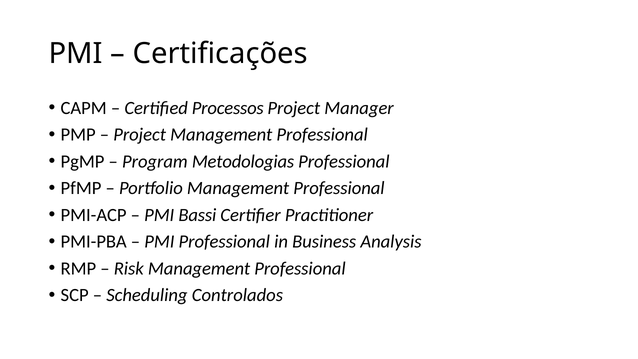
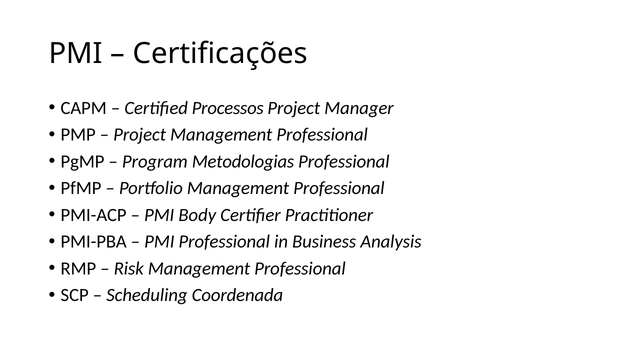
Bassi: Bassi -> Body (197, 215)
Controlados: Controlados -> Coordenada (237, 295)
